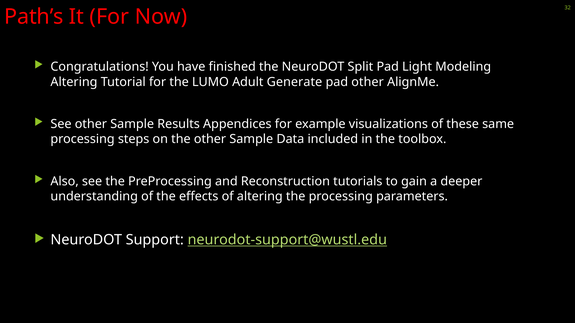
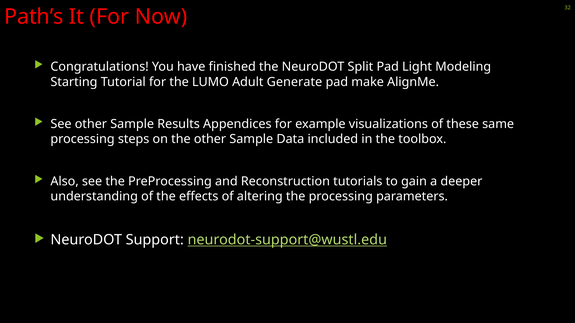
Altering: Altering -> Starting (74, 82)
pad other: other -> make (368, 82)
